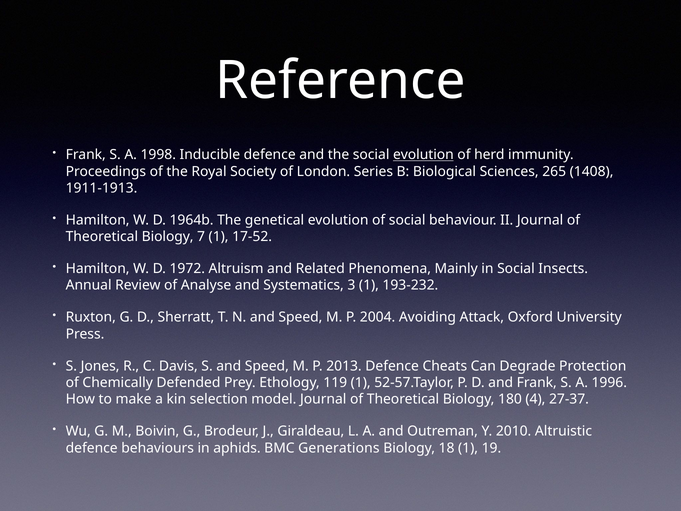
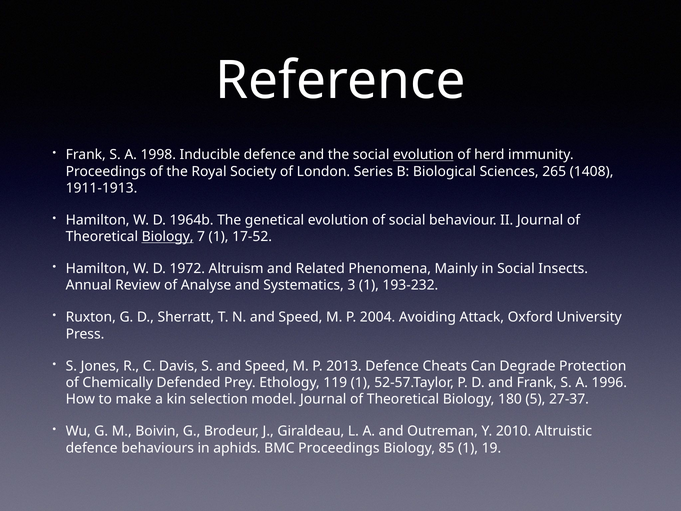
Biology underline: none -> present (168, 237)
4: 4 -> 5 (535, 399)
BMC Generations: Generations -> Proceedings (339, 448)
18: 18 -> 85 (447, 448)
